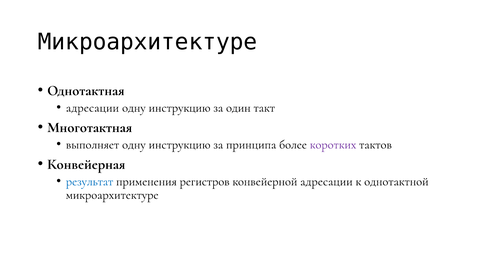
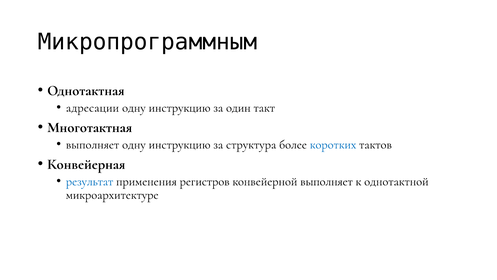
Микроархитектуре: Микроархитектуре -> Микропрограммным (148, 42)
принципа: принципа -> структура (251, 144)
коротких colour: purple -> blue (333, 144)
конвейерной адресации: адресации -> выполняет (326, 181)
